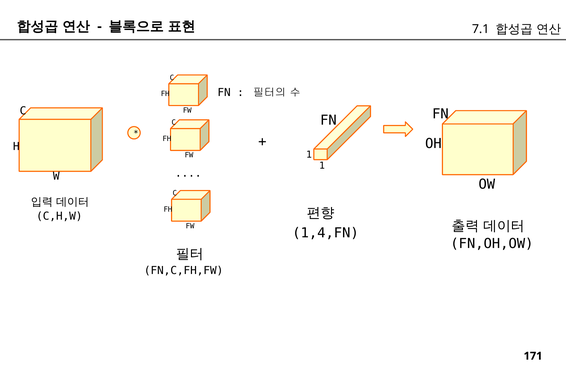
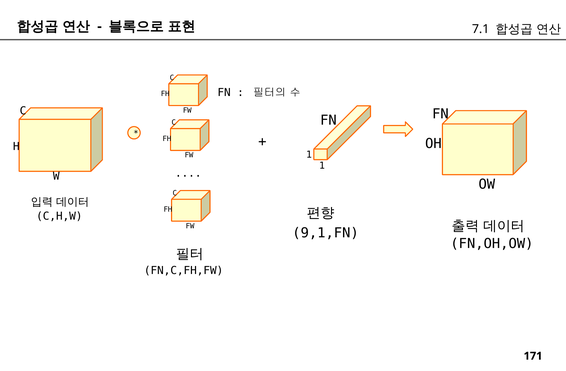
1,4,FN: 1,4,FN -> 9,1,FN (326, 233)
